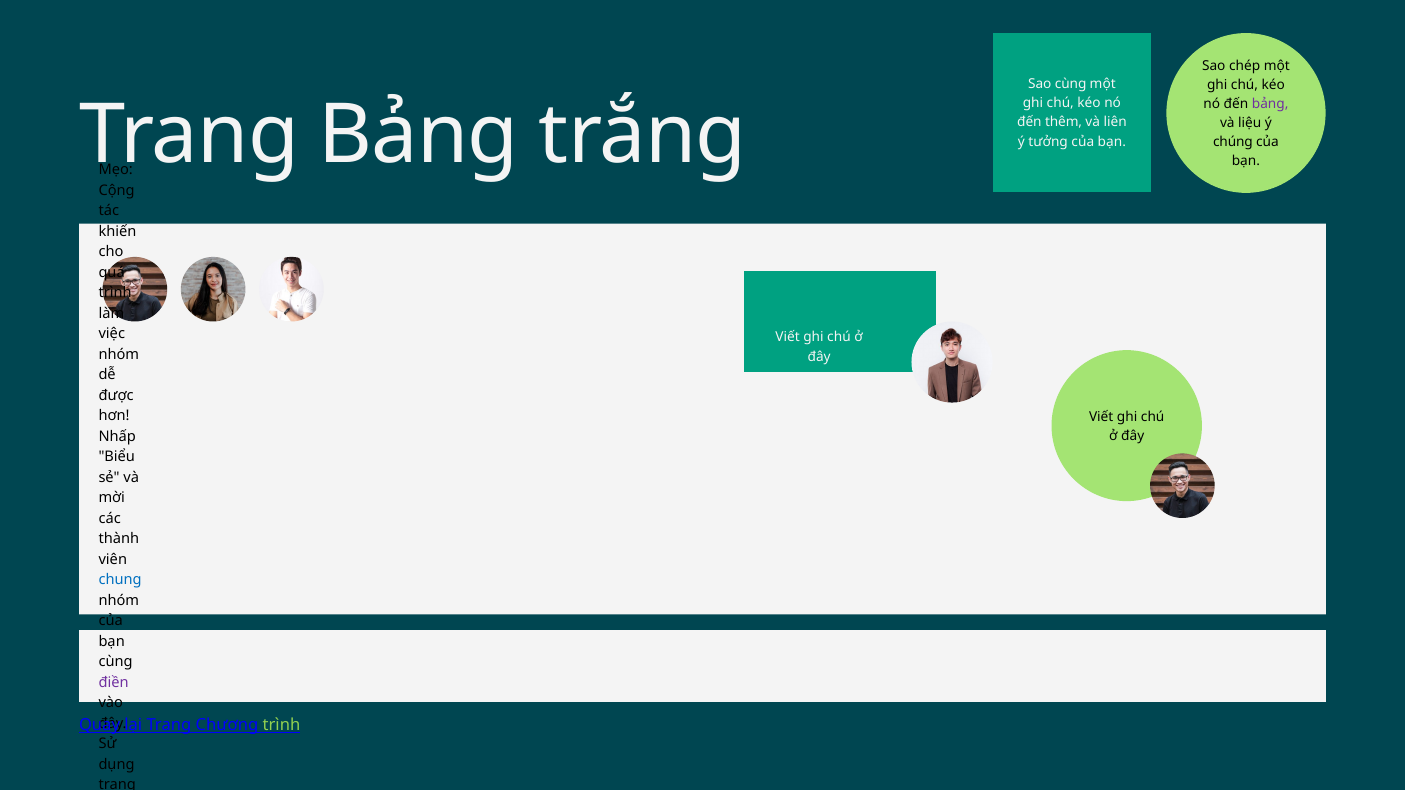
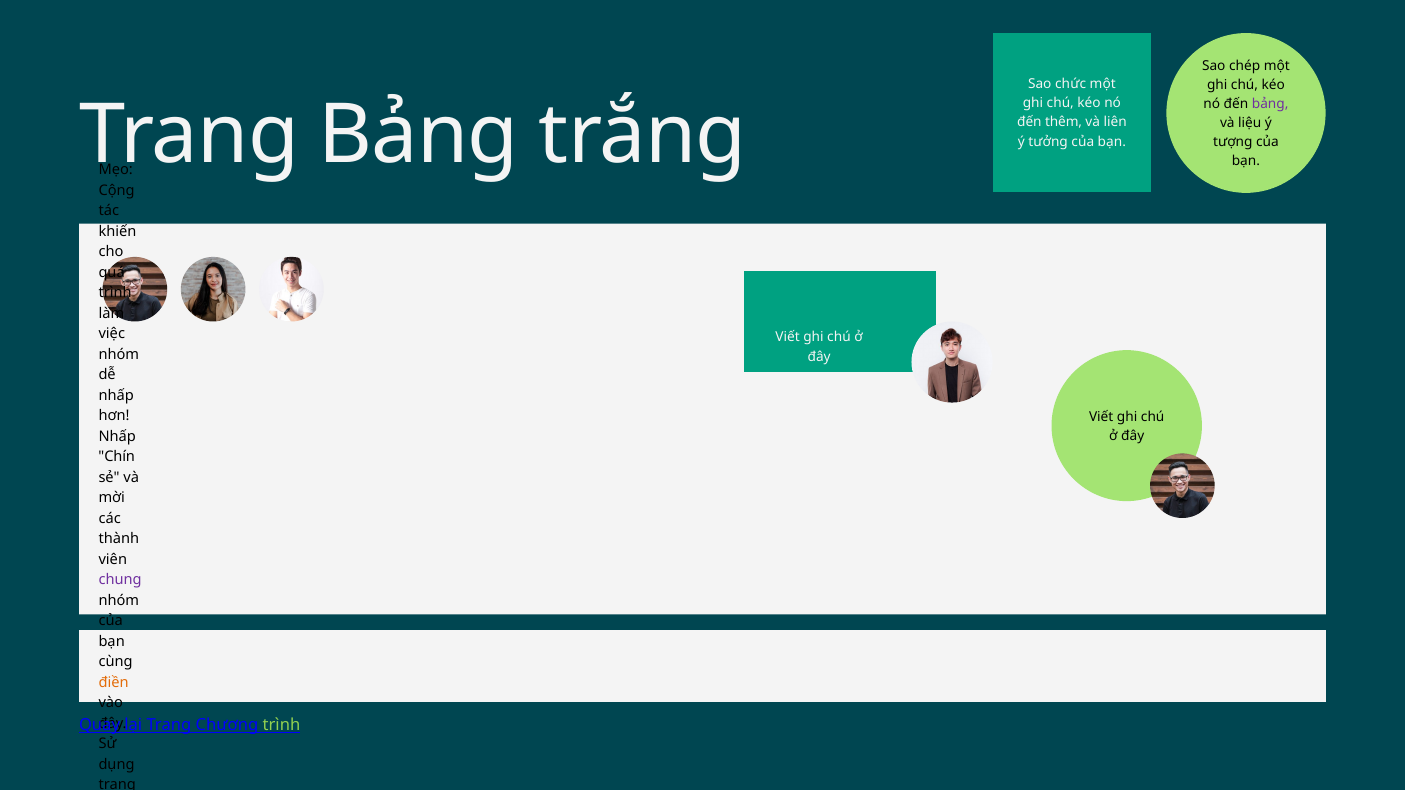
Sao cùng: cùng -> chức (1071, 84)
chúng: chúng -> tượng (1233, 142)
được: được -> nhấp (116, 396)
Biểu: Biểu -> Chín (117, 457)
chung colour: blue -> purple (120, 580)
điền colour: purple -> orange (114, 683)
